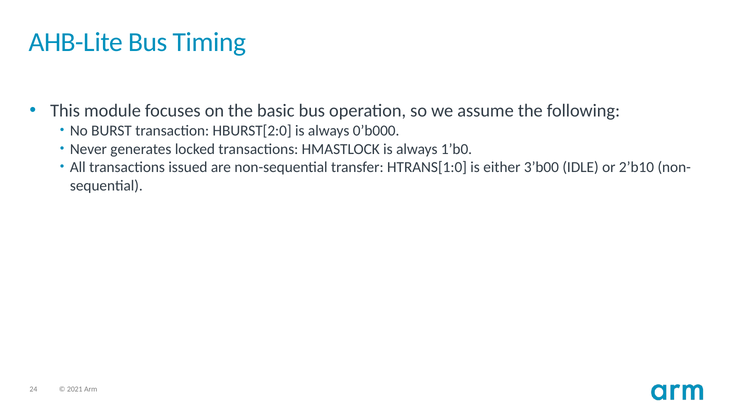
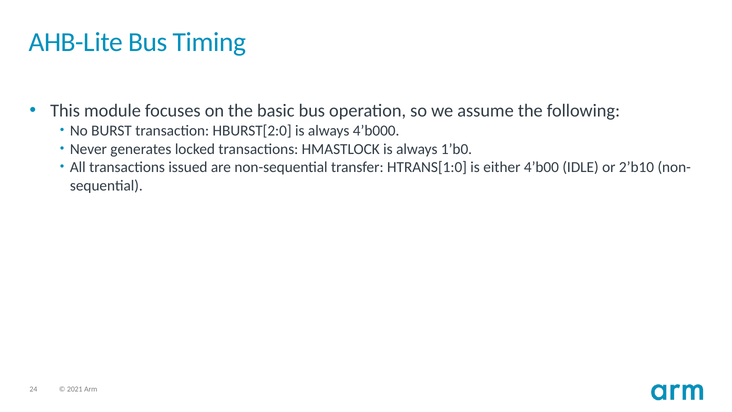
0’b000: 0’b000 -> 4’b000 (376, 131)
3’b00: 3’b00 -> 4’b00 (541, 167)
